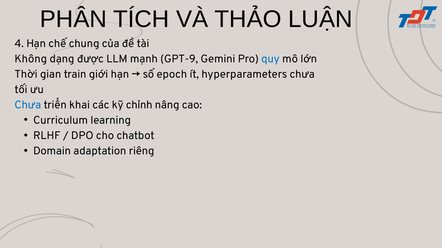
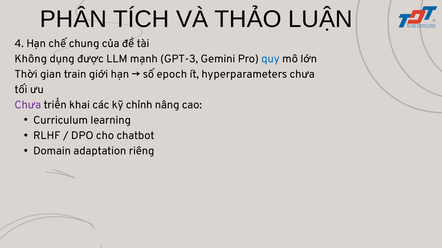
dạng: dạng -> dụng (62, 59)
GPT-9: GPT-9 -> GPT-3 (179, 59)
Chưa colour: blue -> purple (28, 105)
